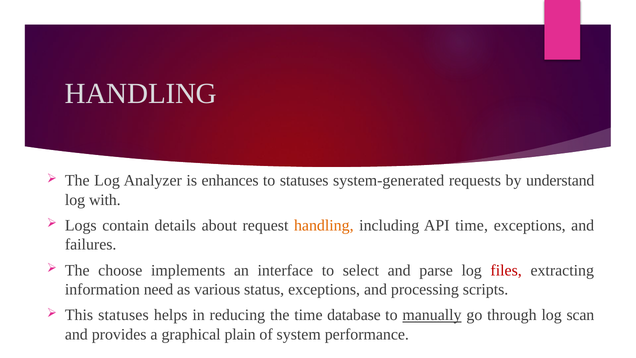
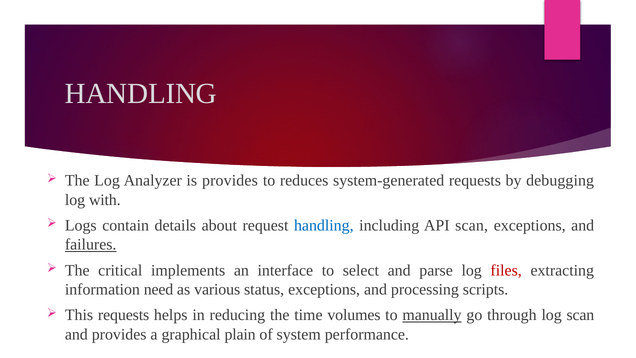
is enhances: enhances -> provides (230, 181)
to statuses: statuses -> reduces (304, 181)
understand: understand -> debugging (560, 181)
handling colour: orange -> blue (324, 225)
API time: time -> scan (472, 225)
failures underline: none -> present (91, 244)
choose: choose -> critical (120, 270)
This statuses: statuses -> requests (124, 315)
database: database -> volumes (354, 315)
